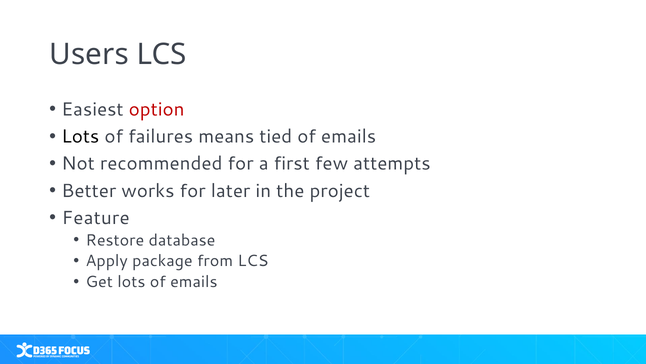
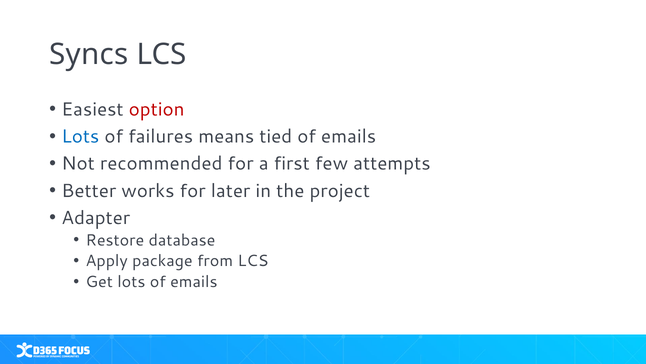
Users: Users -> Syncs (89, 54)
Lots colour: black -> blue (80, 136)
Feature: Feature -> Adapter (96, 218)
